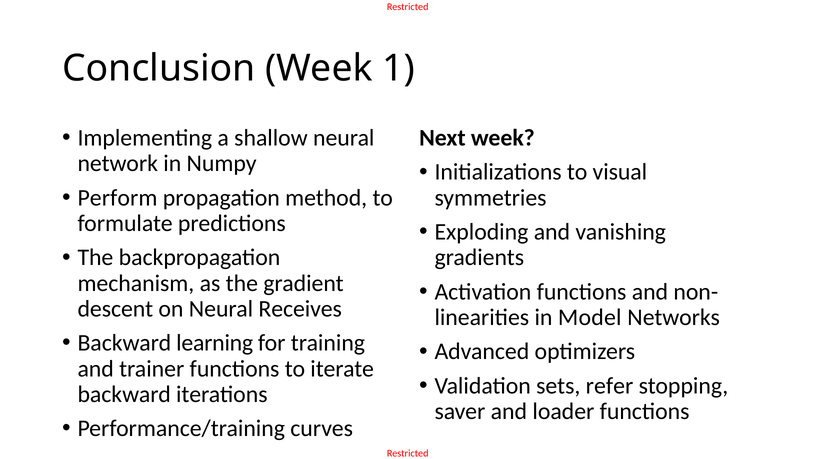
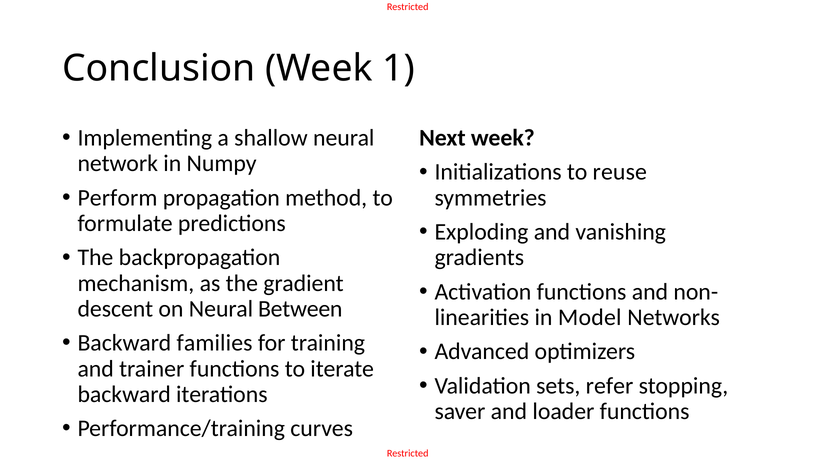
visual: visual -> reuse (620, 172)
Receives: Receives -> Between (300, 309)
learning: learning -> families (215, 343)
